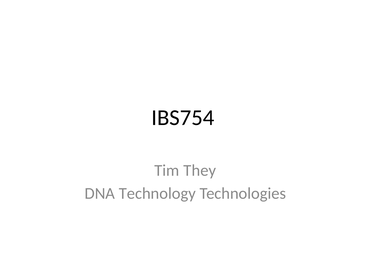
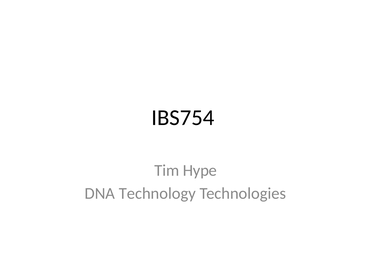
They: They -> Hype (200, 171)
